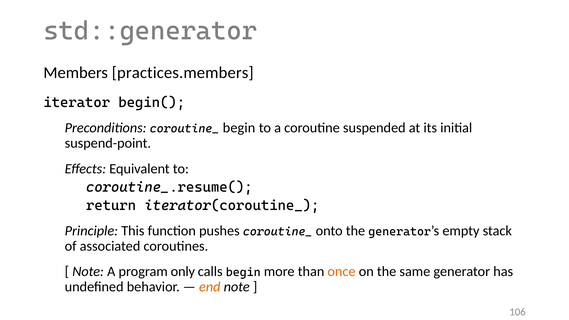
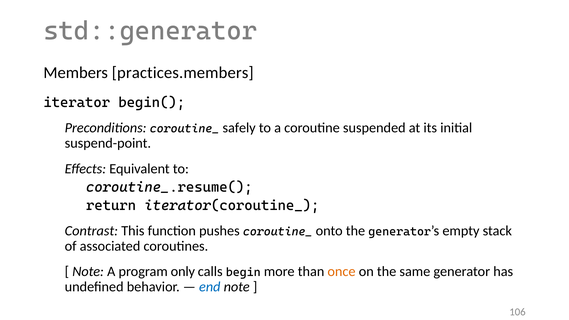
coroutine_ begin: begin -> safely (239, 128)
Principle: Principle -> Contrast (91, 231)
end colour: orange -> blue (210, 287)
